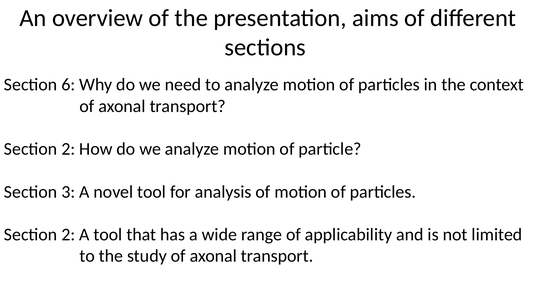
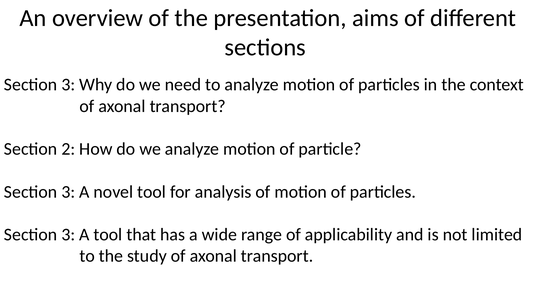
6: 6 -> 3 (68, 85)
2: 2 -> 3 (68, 235)
